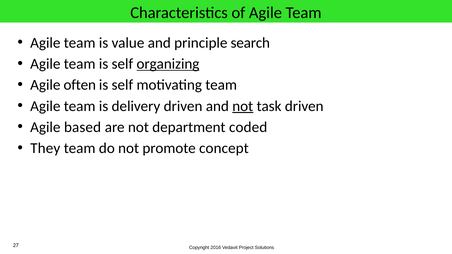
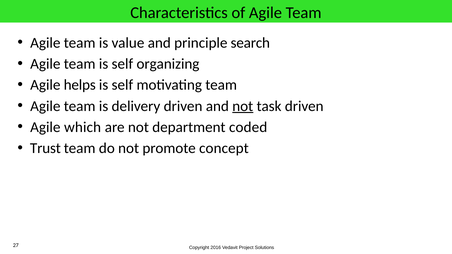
organizing underline: present -> none (168, 64)
often: often -> helps (80, 85)
based: based -> which (83, 127)
They: They -> Trust (45, 148)
